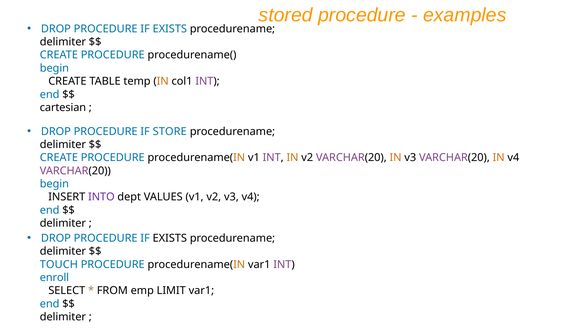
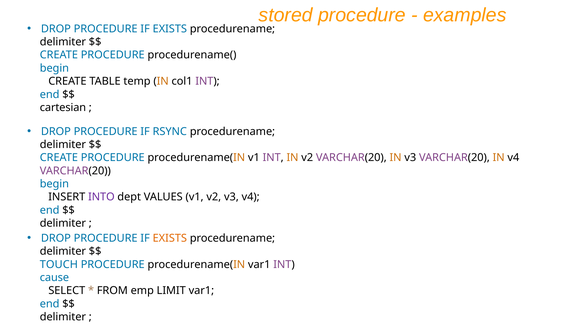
STORE: STORE -> RSYNC (170, 132)
EXISTS colour: black -> orange (170, 239)
enroll: enroll -> cause (54, 278)
